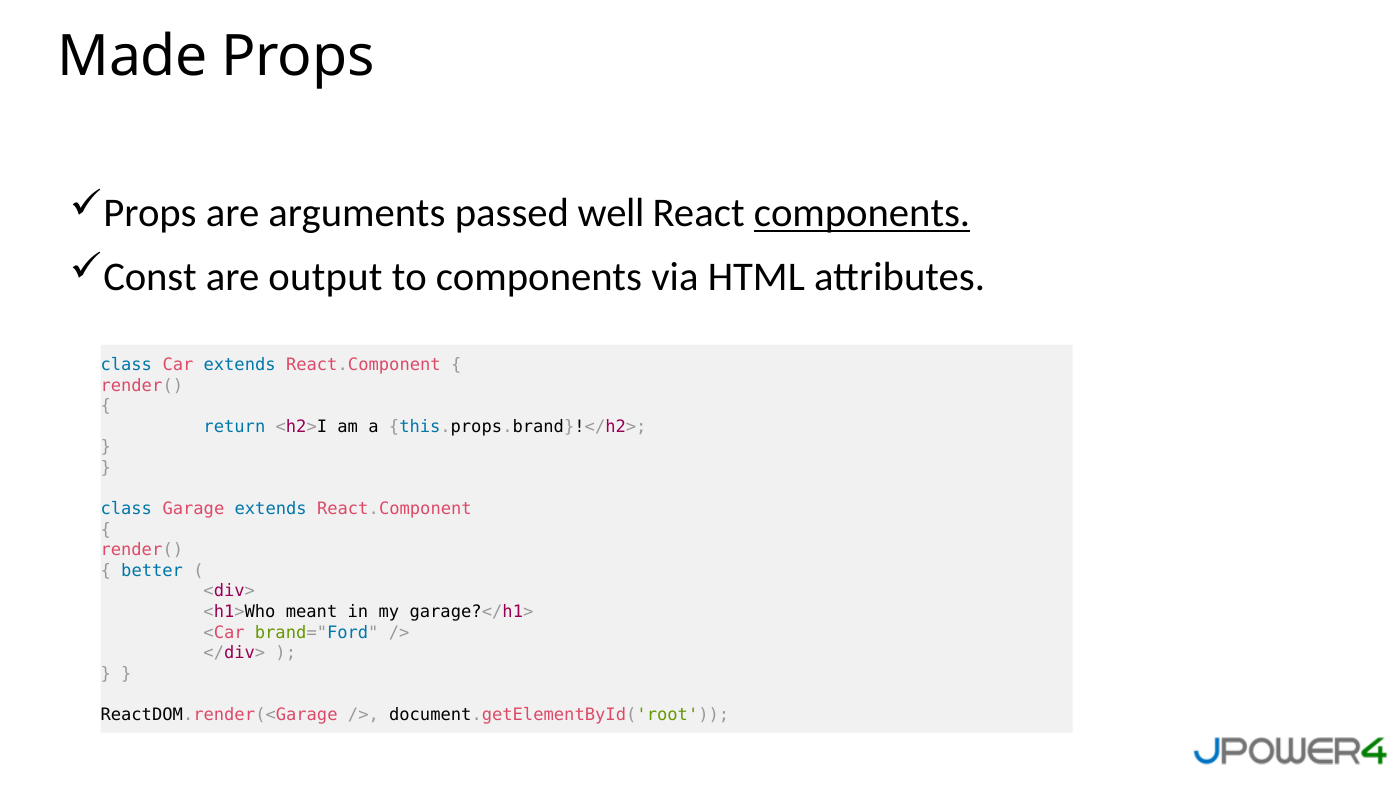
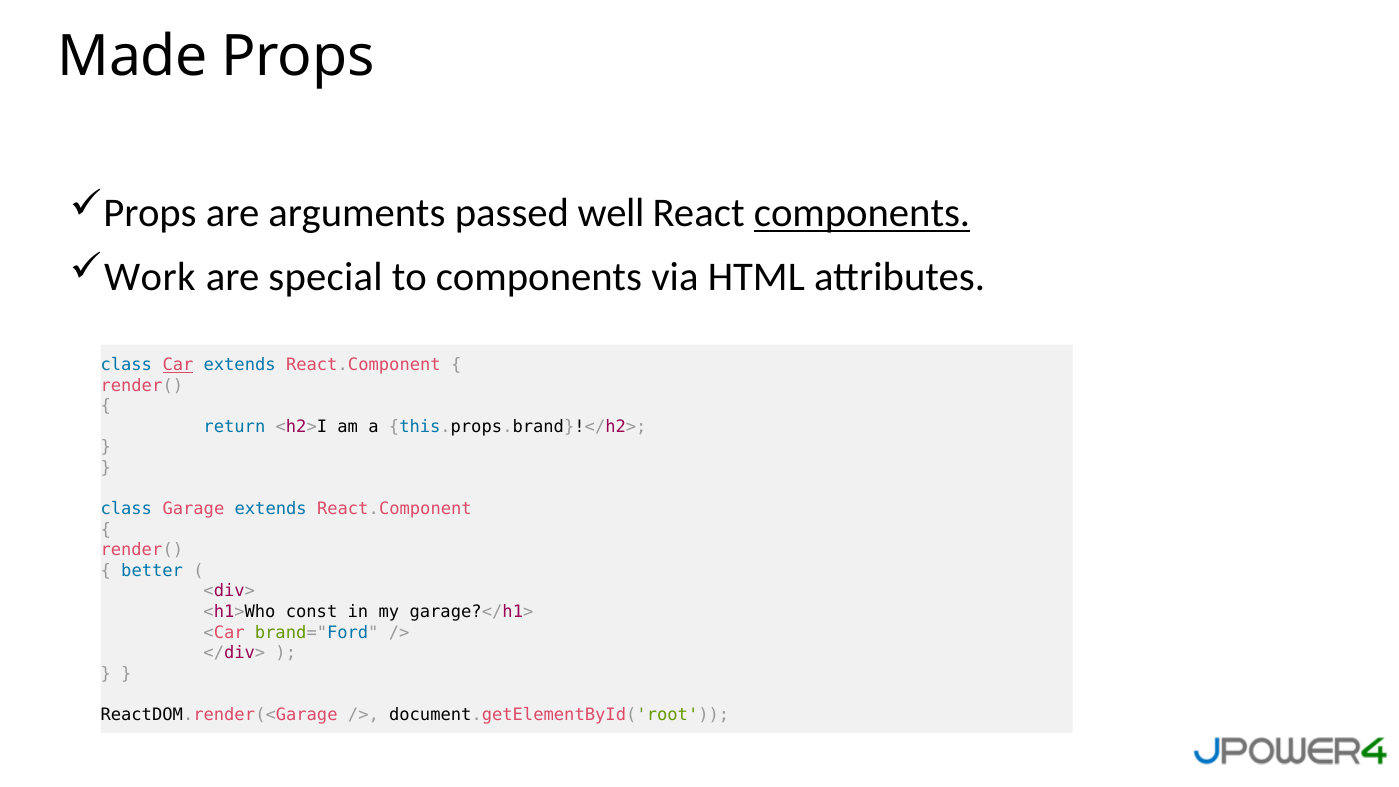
Const: Const -> Work (150, 277)
output: output -> special (326, 277)
Car underline: none -> present (178, 365)
meant: meant -> const (312, 612)
